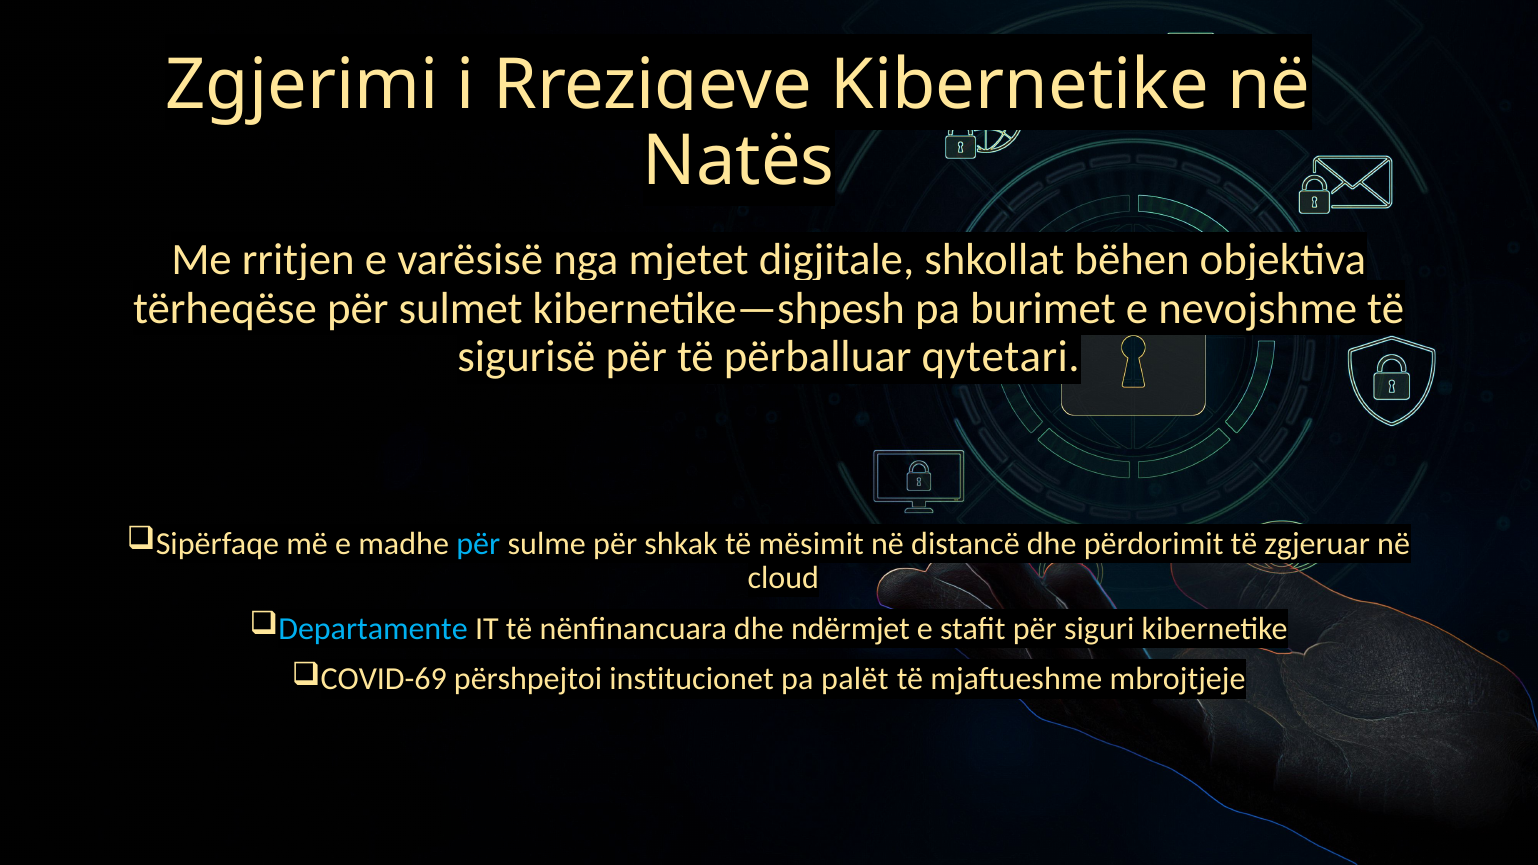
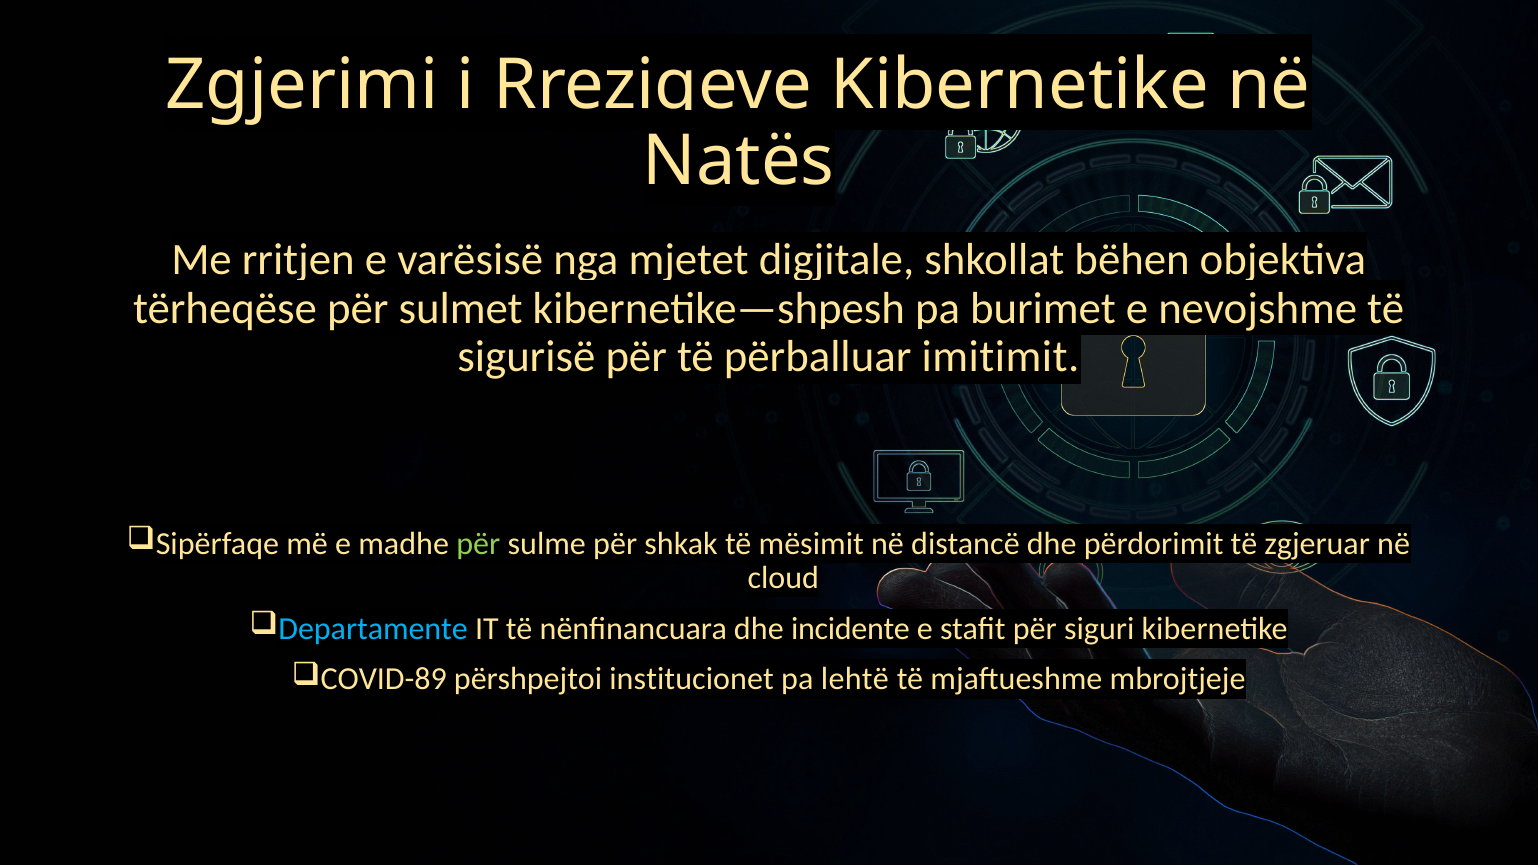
qytetari: qytetari -> imitimit (1001, 357)
për colour: light blue -> light green (478, 544)
ndërmjet: ndërmjet -> incidente (850, 629)
COVID-69: COVID-69 -> COVID-89 (384, 679)
palët: palët -> lehtë (855, 679)
